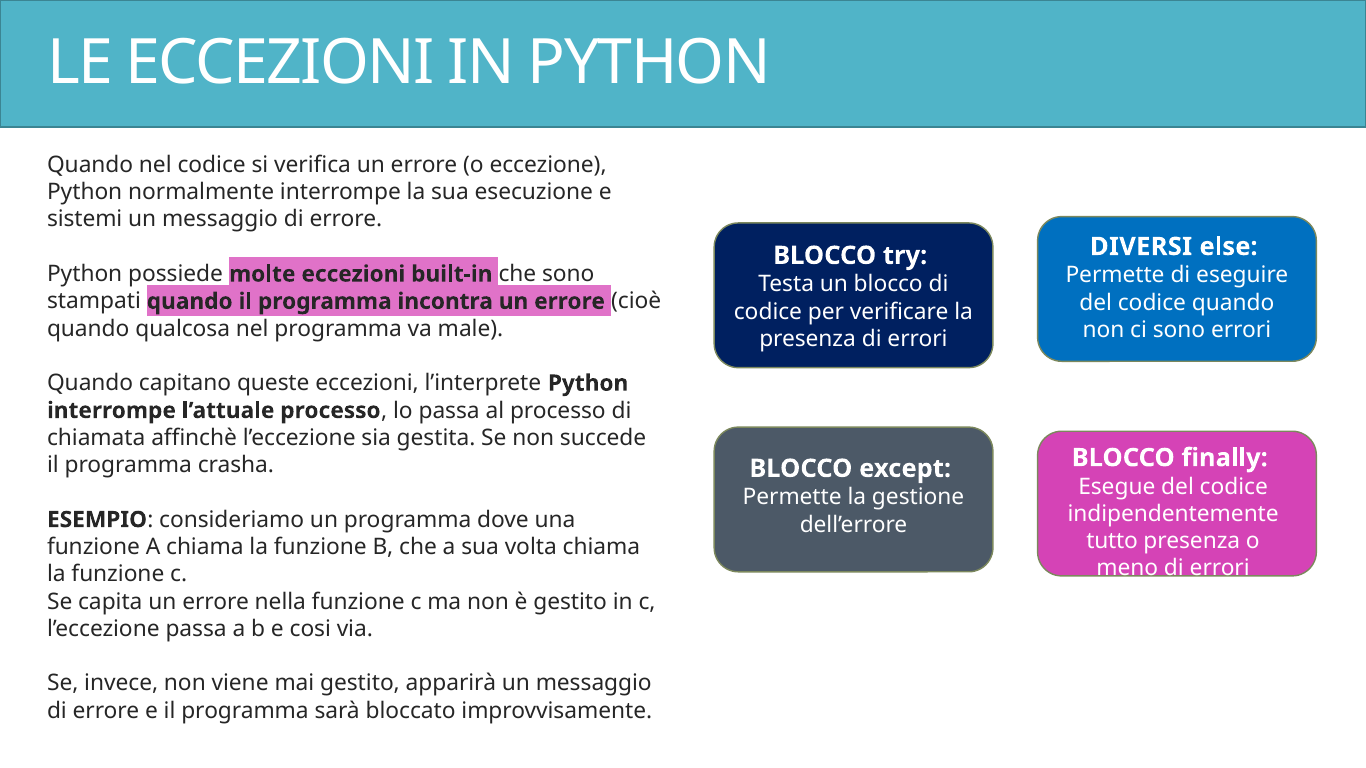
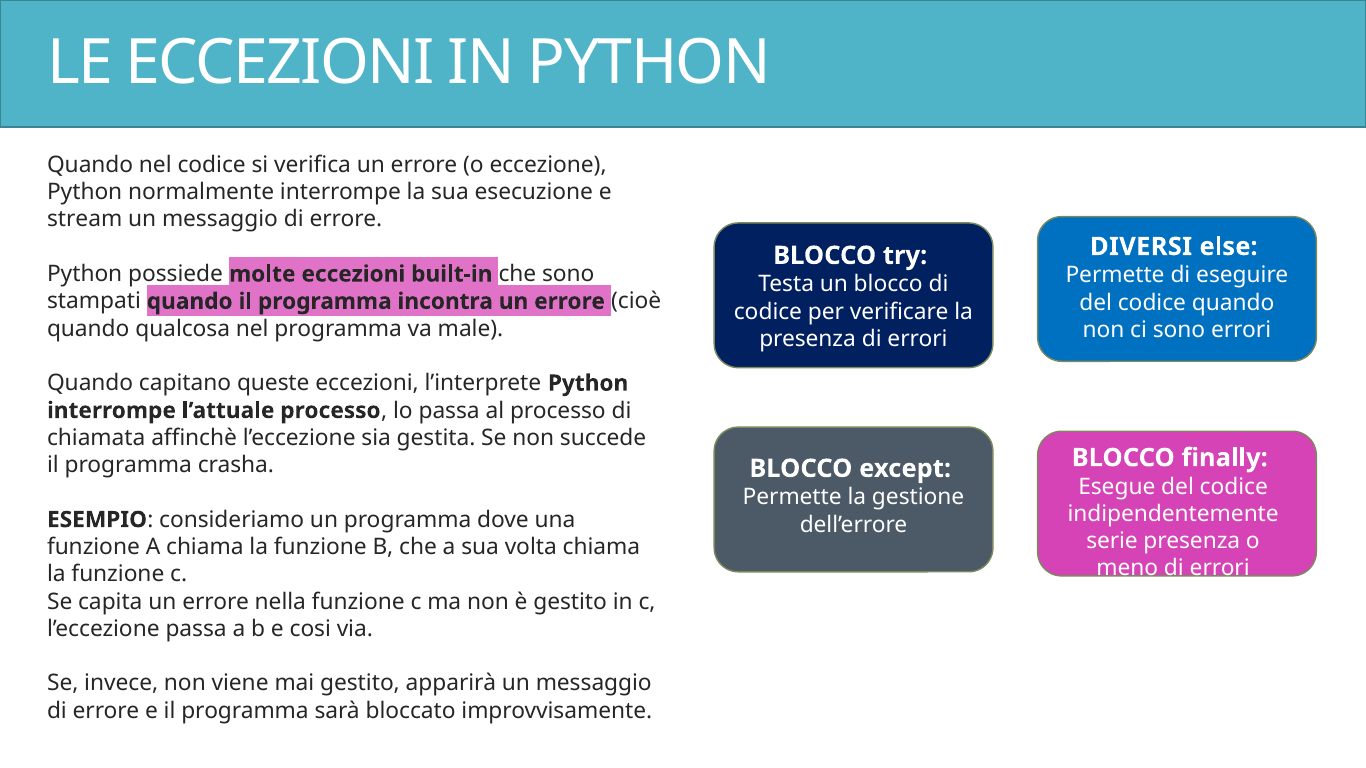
sistemi: sistemi -> stream (85, 220)
tutto: tutto -> serie (1112, 541)
